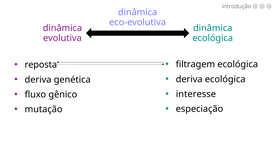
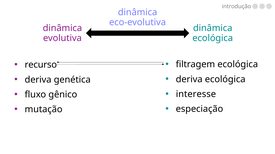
reposta: reposta -> recurso (41, 65)
